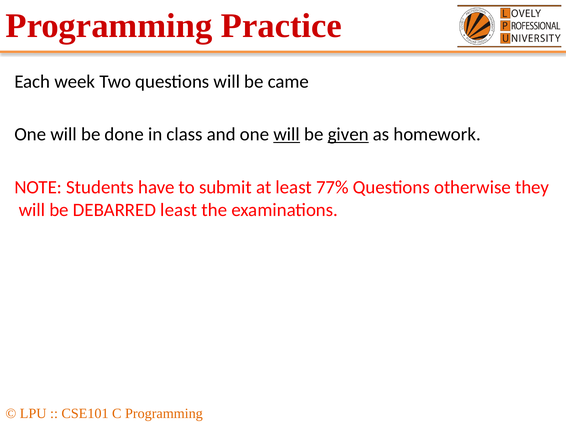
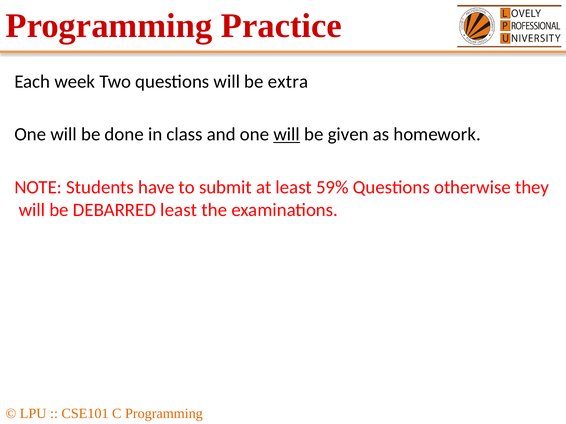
came: came -> extra (288, 82)
given underline: present -> none (348, 135)
77%: 77% -> 59% (332, 187)
